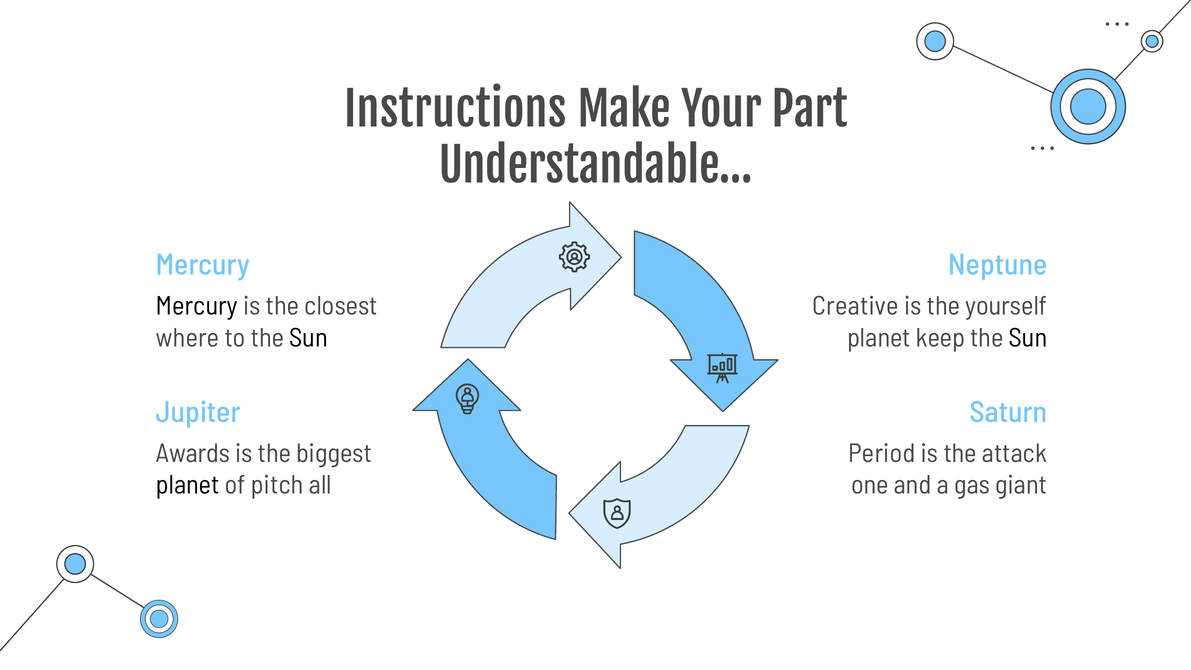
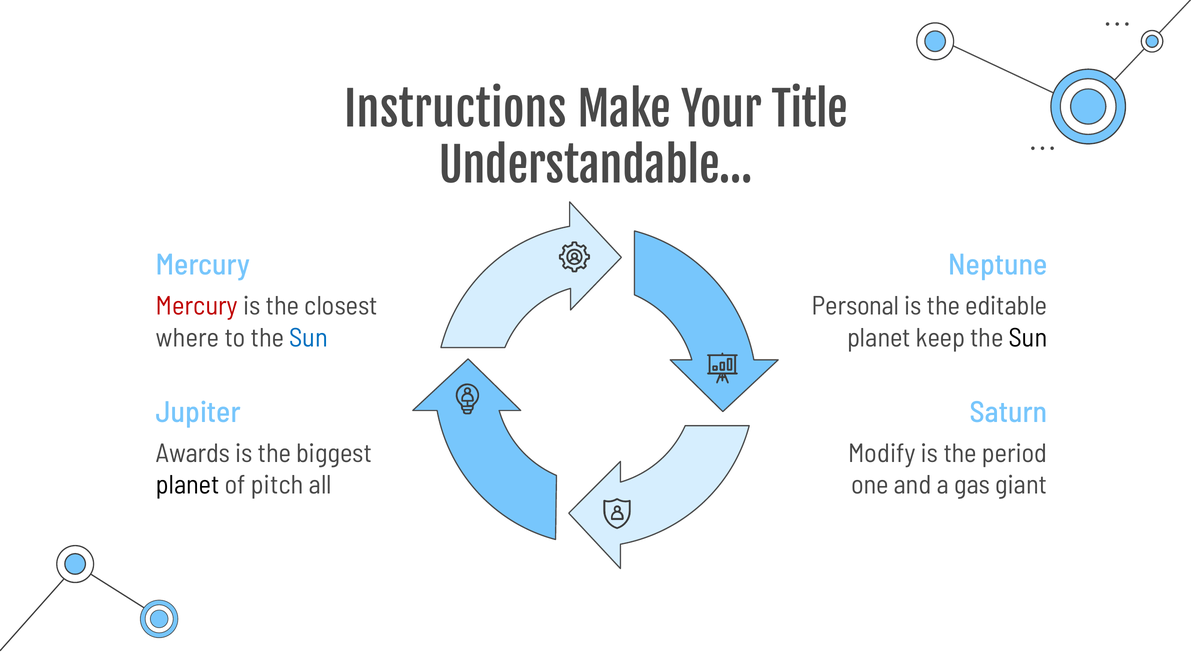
Part: Part -> Title (810, 112)
Mercury colour: black -> red (197, 306)
Creative: Creative -> Personal (856, 306)
yourself: yourself -> editable (1006, 306)
Sun colour: black -> blue (309, 338)
Period: Period -> Modify (882, 453)
attack: attack -> period (1015, 453)
